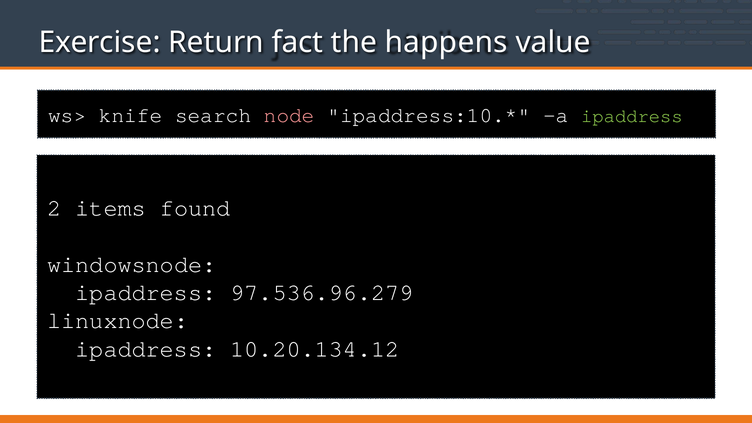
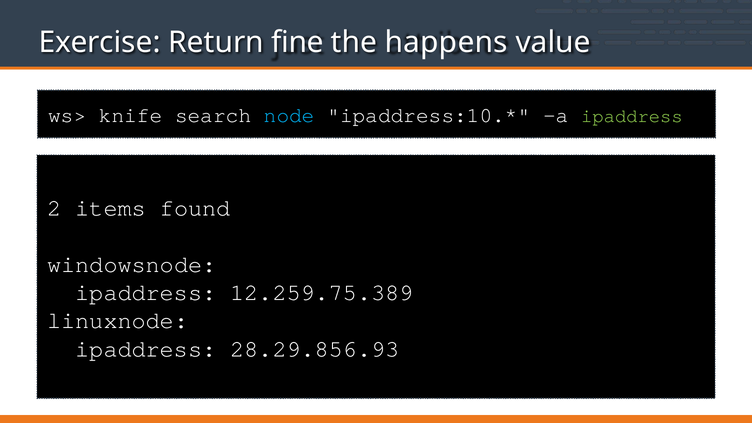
fact: fact -> fine (297, 42)
node colour: pink -> light blue (289, 115)
97.536.96.279: 97.536.96.279 -> 12.259.75.389 (322, 292)
10.20.134.12: 10.20.134.12 -> 28.29.856.93 (315, 349)
